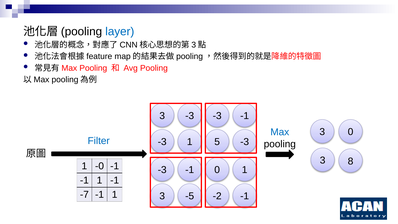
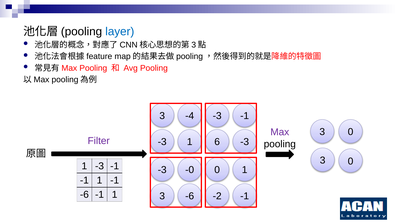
3 -3: -3 -> -4 (190, 116)
Max colour: blue -> purple (280, 132)
Filter colour: blue -> purple (99, 141)
5: 5 -> 6 (217, 142)
3 8: 8 -> 0 (351, 161)
1 -0: -0 -> -3 (100, 166)
-1: -1 -> -0 (190, 170)
-7: -7 -> -6 (84, 194)
3 -5: -5 -> -6 (190, 196)
